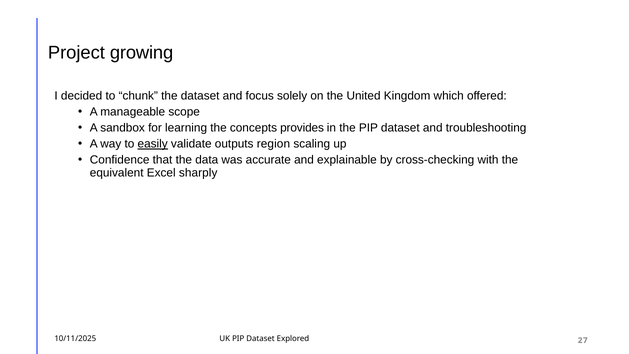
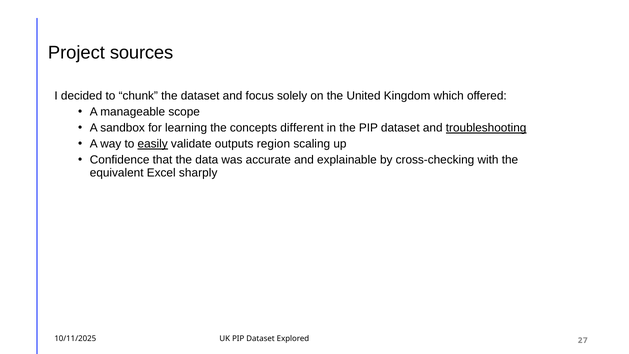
growing: growing -> sources (142, 53)
provides: provides -> different (302, 128)
troubleshooting underline: none -> present (486, 128)
